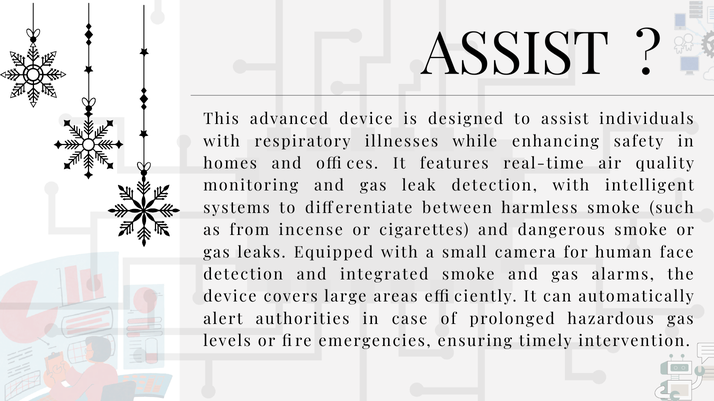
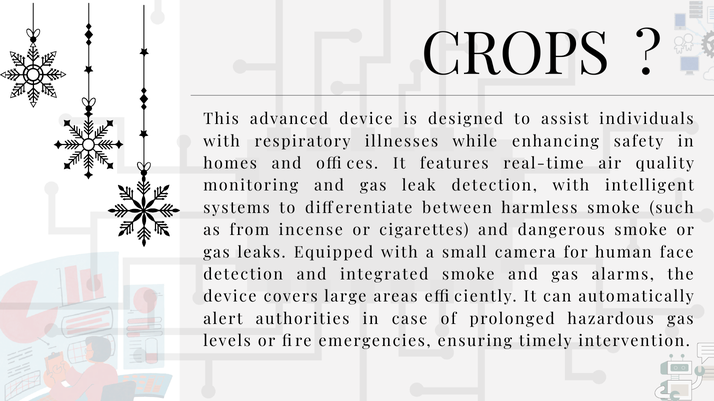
ASSIST: ASSIST -> CROPS (516, 55)
